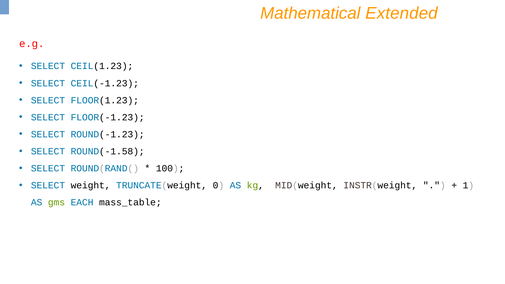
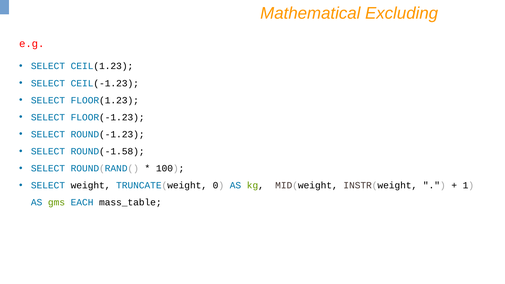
Extended: Extended -> Excluding (402, 13)
